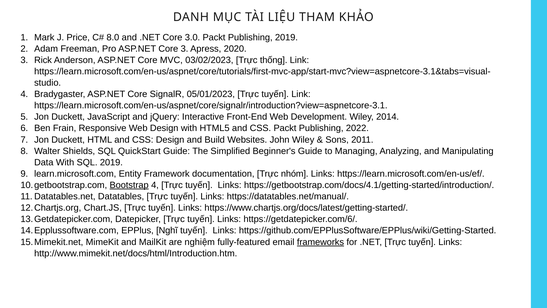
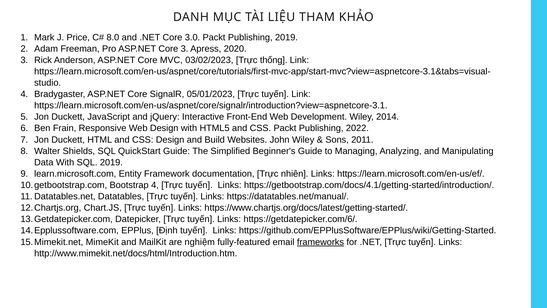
nhóm: nhóm -> nhiên (295, 174)
Bootstrap underline: present -> none (129, 185)
Nghĩ: Nghĩ -> Định (167, 230)
